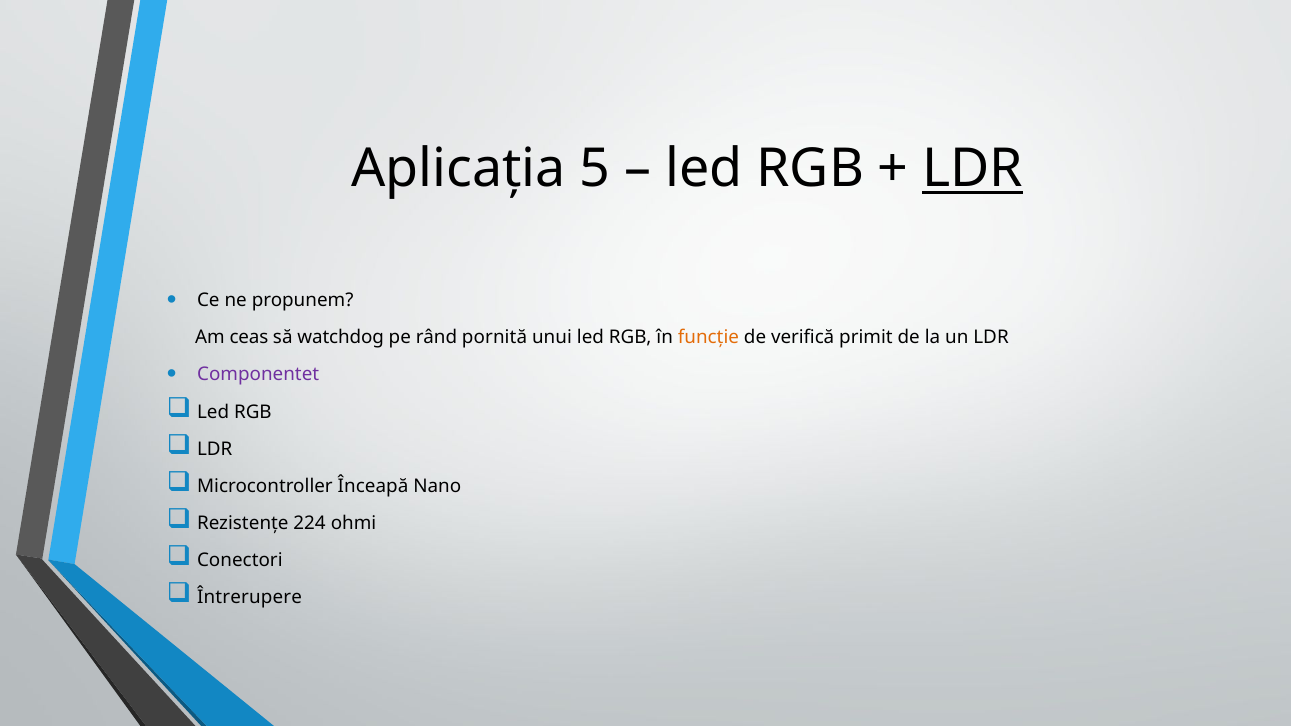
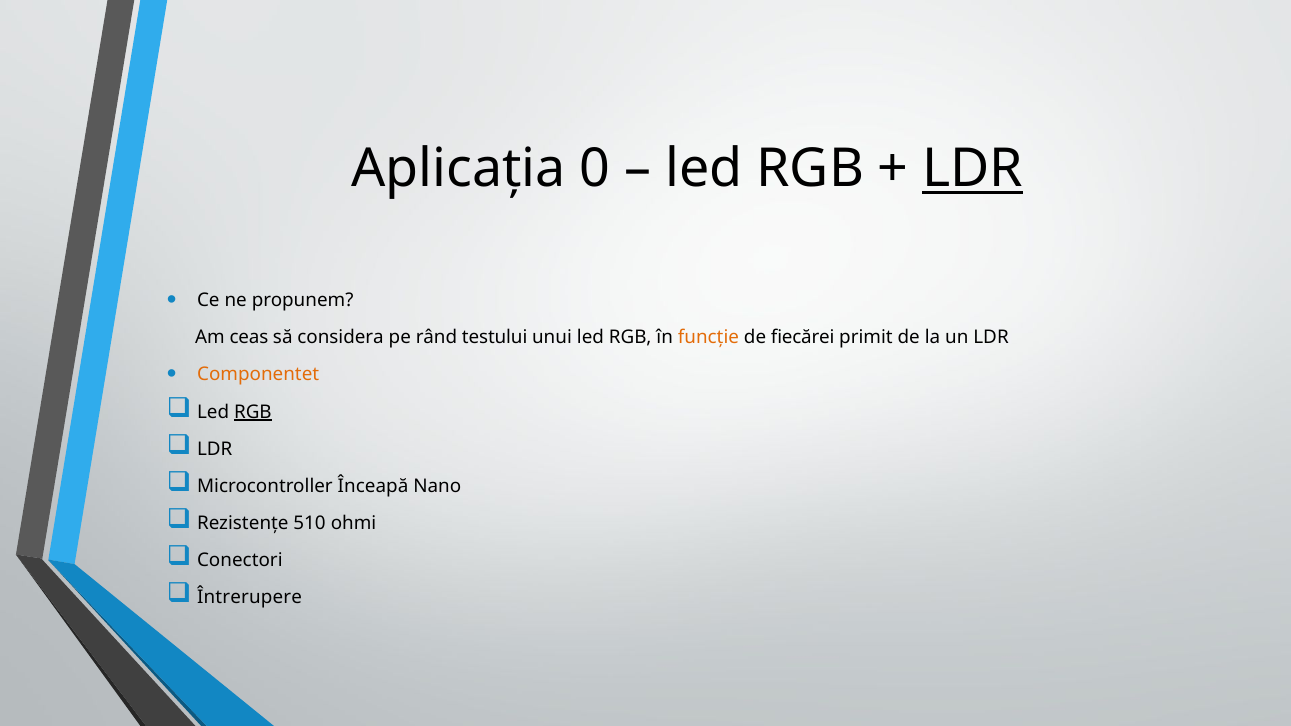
5: 5 -> 0 (595, 169)
watchdog: watchdog -> considera (341, 338)
pornită: pornită -> testului (495, 338)
verifică: verifică -> fiecărei (803, 338)
Componentet colour: purple -> orange (258, 375)
RGB underline: none -> present (253, 412)
224: 224 -> 510 (310, 523)
